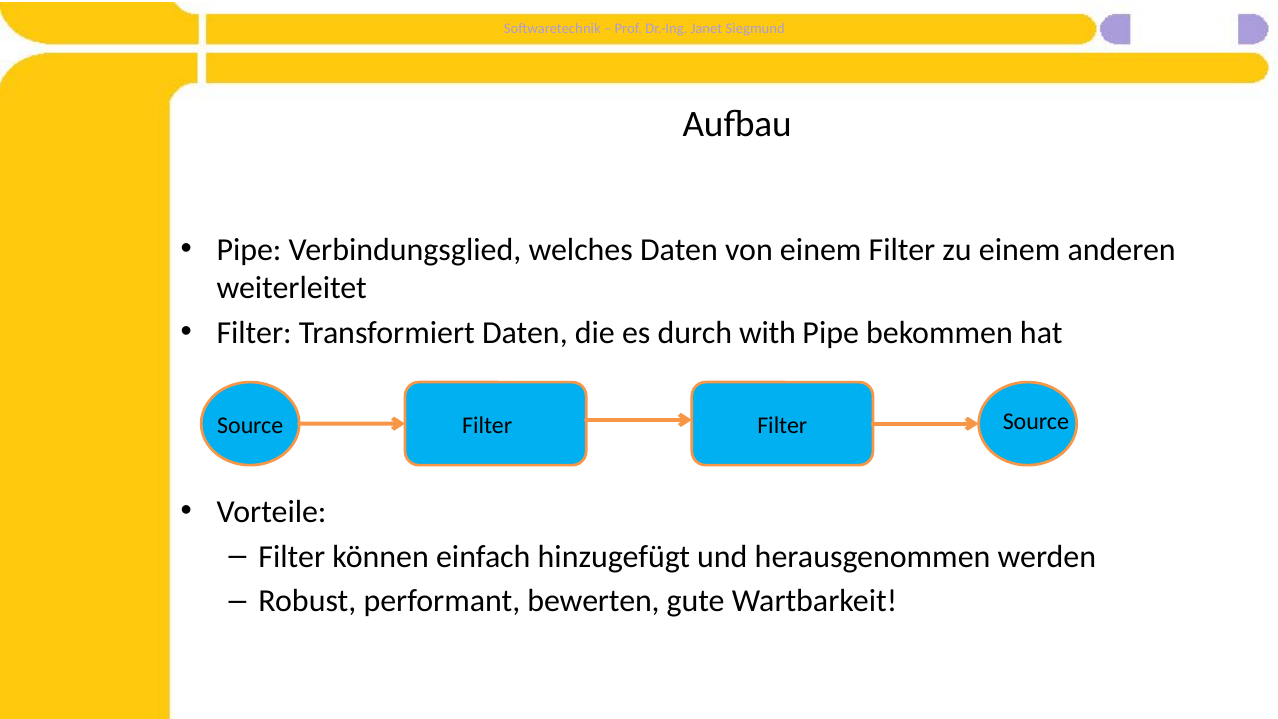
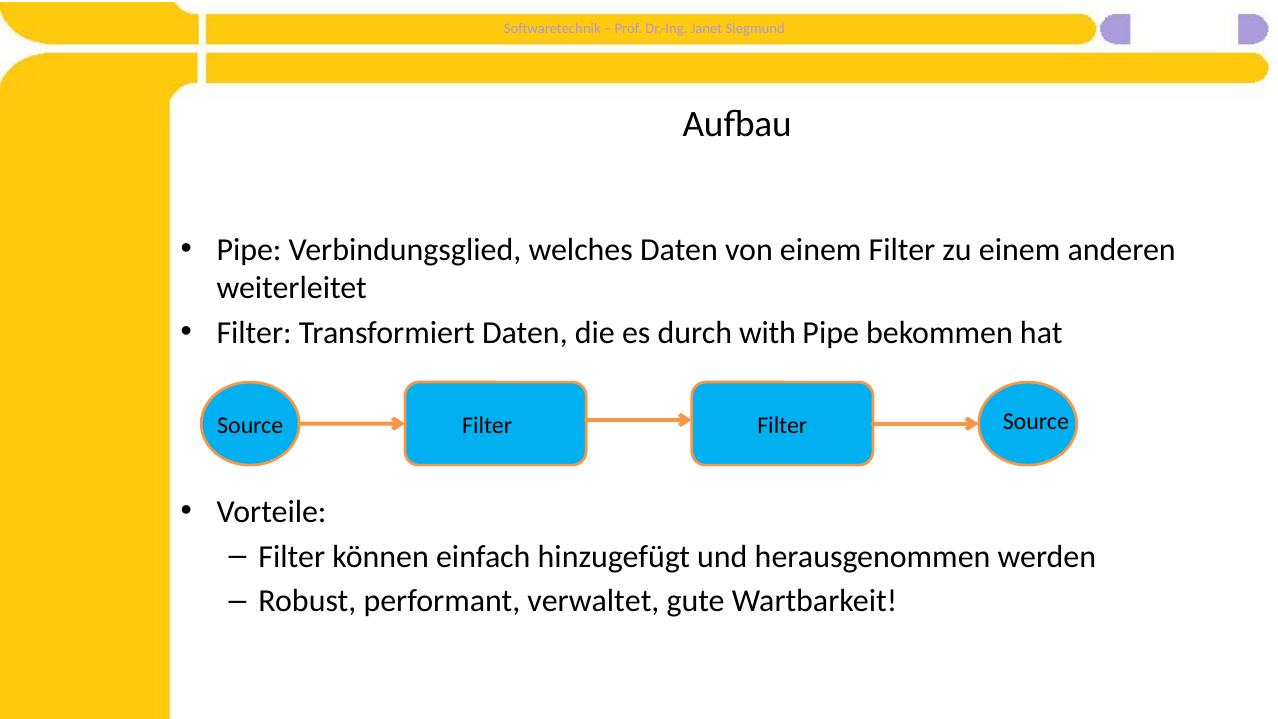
bewerten: bewerten -> verwaltet (593, 601)
